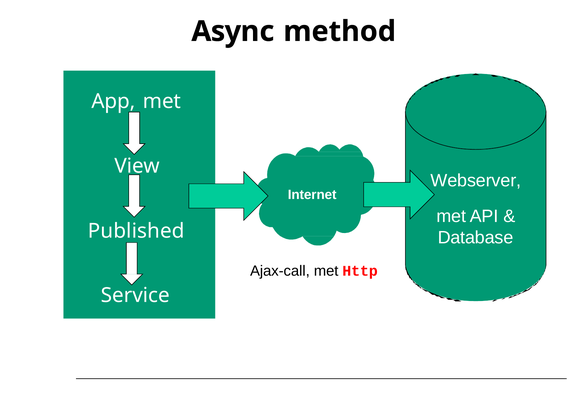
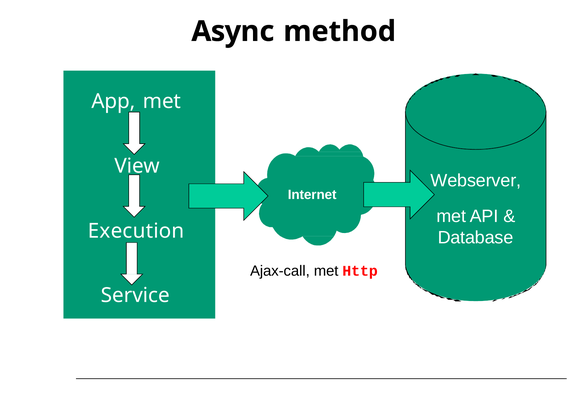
Published: Published -> Execution (136, 231)
